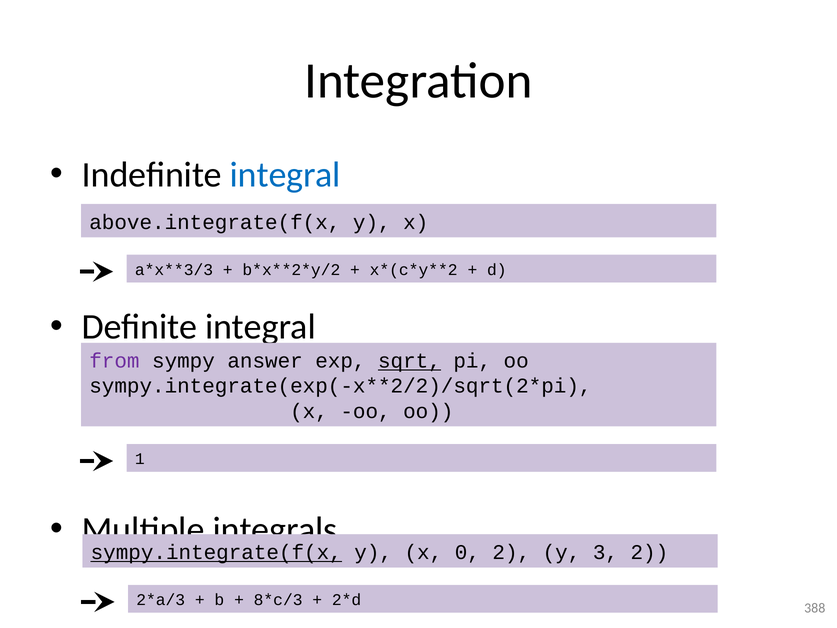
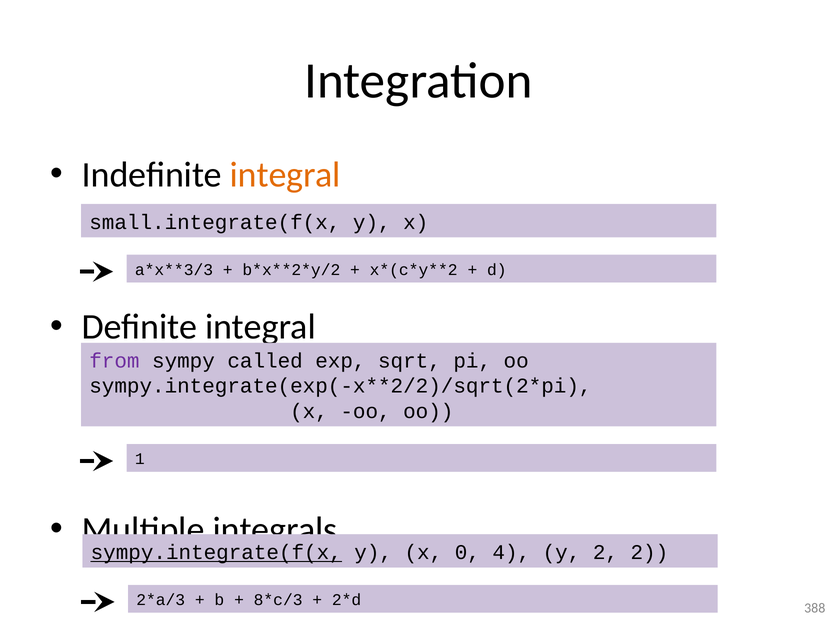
integral colour: blue -> orange (285, 175)
above.integrate(f(x: above.integrate(f(x -> small.integrate(f(x (215, 222)
answer: answer -> called (265, 361)
sqrt underline: present -> none (409, 361)
0 2: 2 -> 4 (511, 552)
y 3: 3 -> 2 (605, 552)
